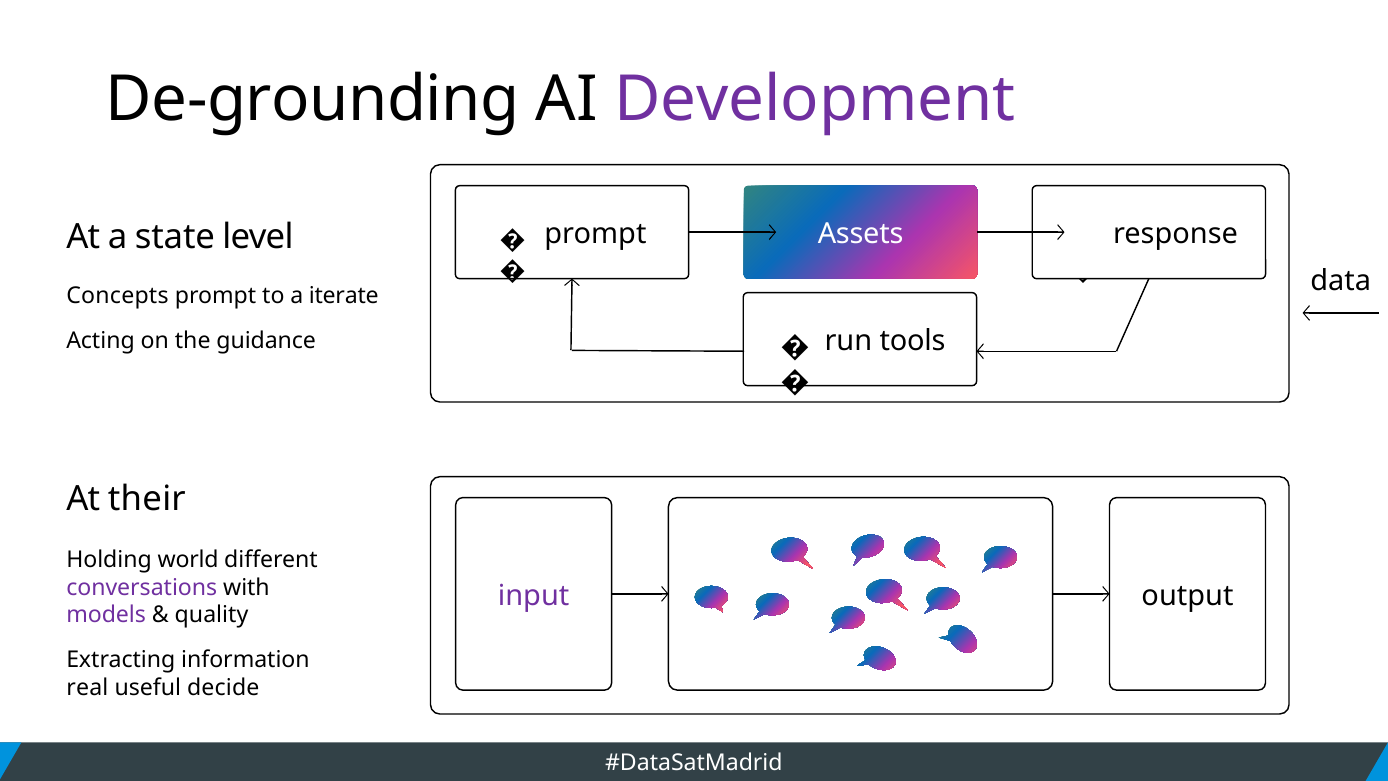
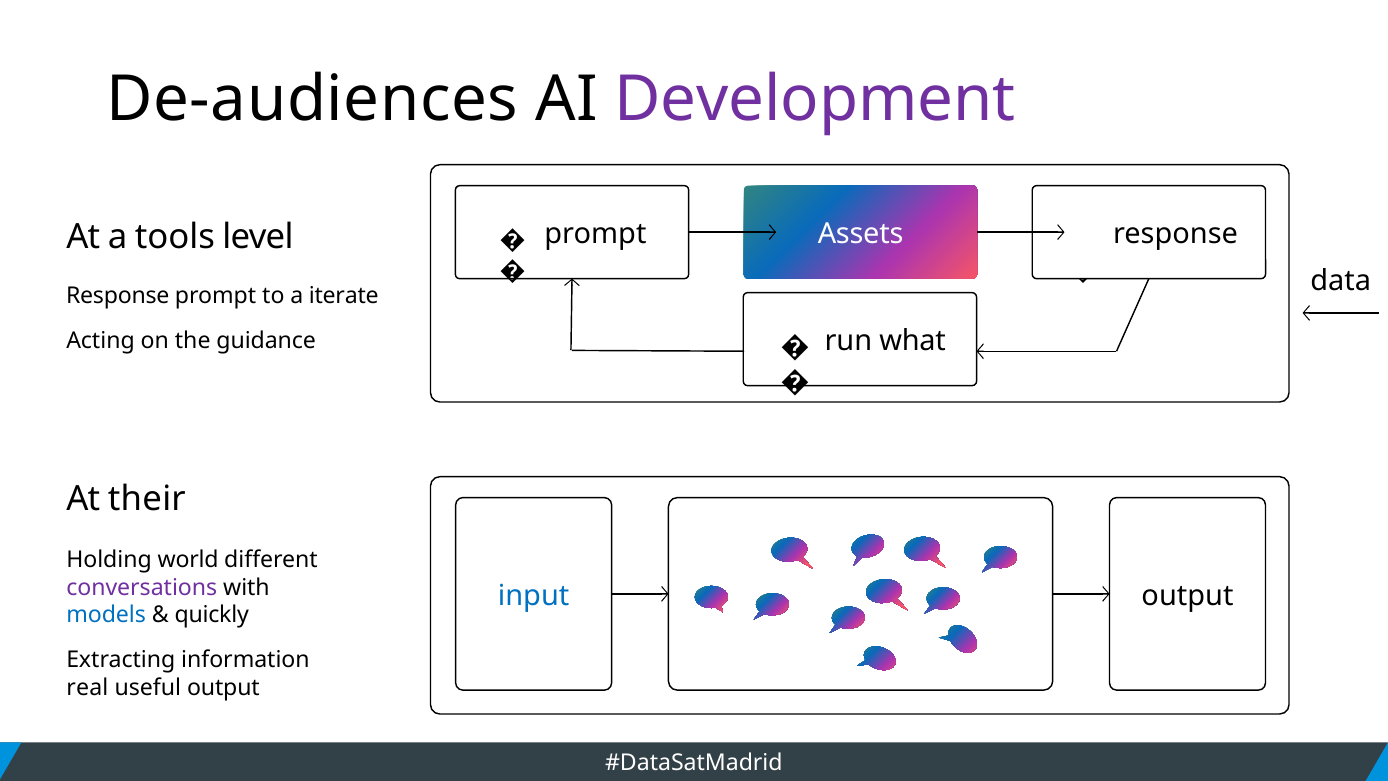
De-grounding: De-grounding -> De-audiences (312, 100)
state: state -> tools (175, 237)
Concepts: Concepts -> Response (118, 295)
tools: tools -> what (913, 341)
input colour: purple -> blue (534, 596)
models colour: purple -> blue (106, 615)
quality: quality -> quickly (212, 615)
useful decide: decide -> output (223, 688)
